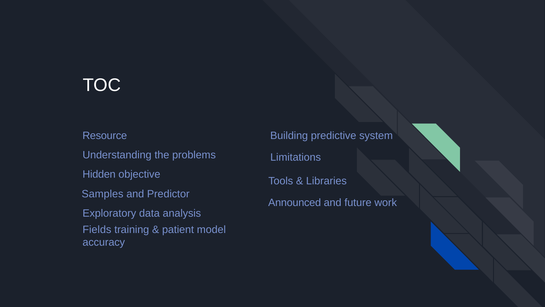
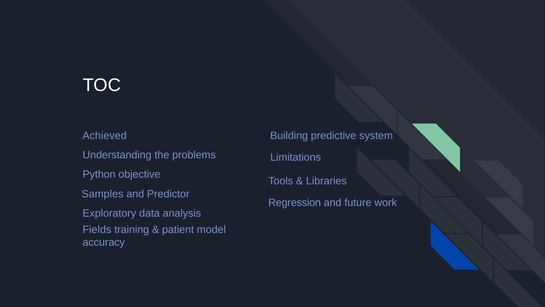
Resource: Resource -> Achieved (105, 135)
Hidden: Hidden -> Python (99, 174)
Announced: Announced -> Regression (295, 203)
